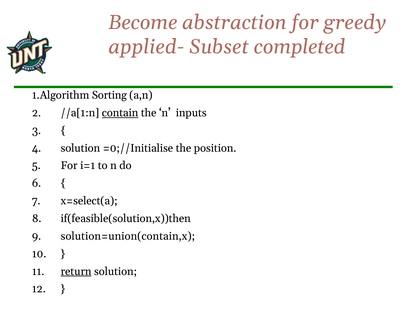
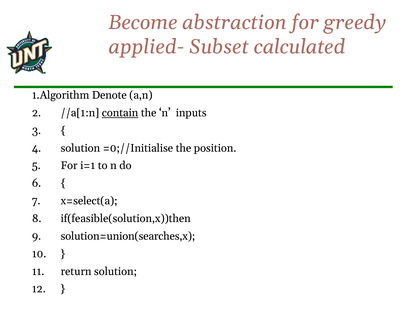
completed: completed -> calculated (300, 47)
Sorting: Sorting -> Denote (109, 95)
solution=union(contain,x: solution=union(contain,x -> solution=union(searches,x (128, 236)
return underline: present -> none (76, 271)
